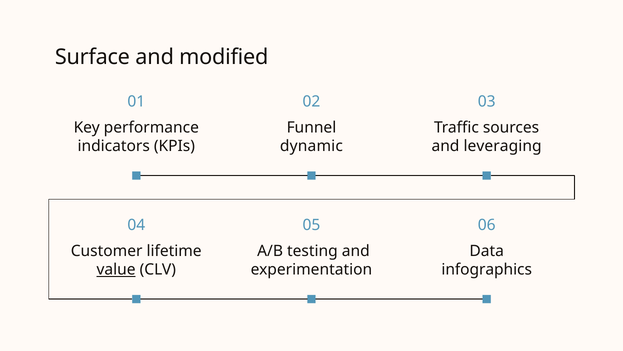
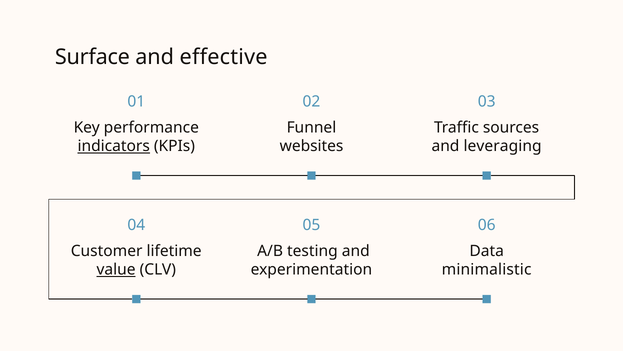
modified: modified -> effective (224, 57)
indicators underline: none -> present (114, 146)
dynamic: dynamic -> websites (312, 146)
infographics: infographics -> minimalistic (487, 269)
